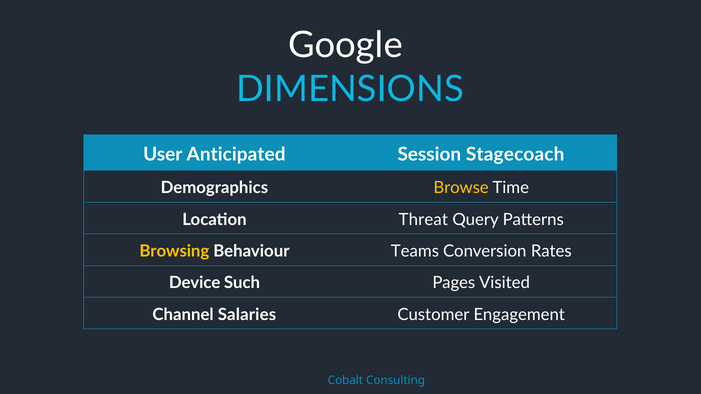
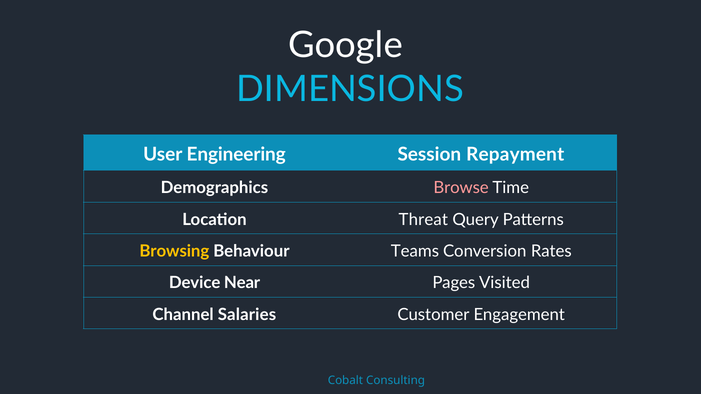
Anticipated: Anticipated -> Engineering (236, 154)
Stagecoach: Stagecoach -> Repayment (515, 154)
Browse colour: yellow -> pink (461, 188)
Such: Such -> Near (242, 283)
